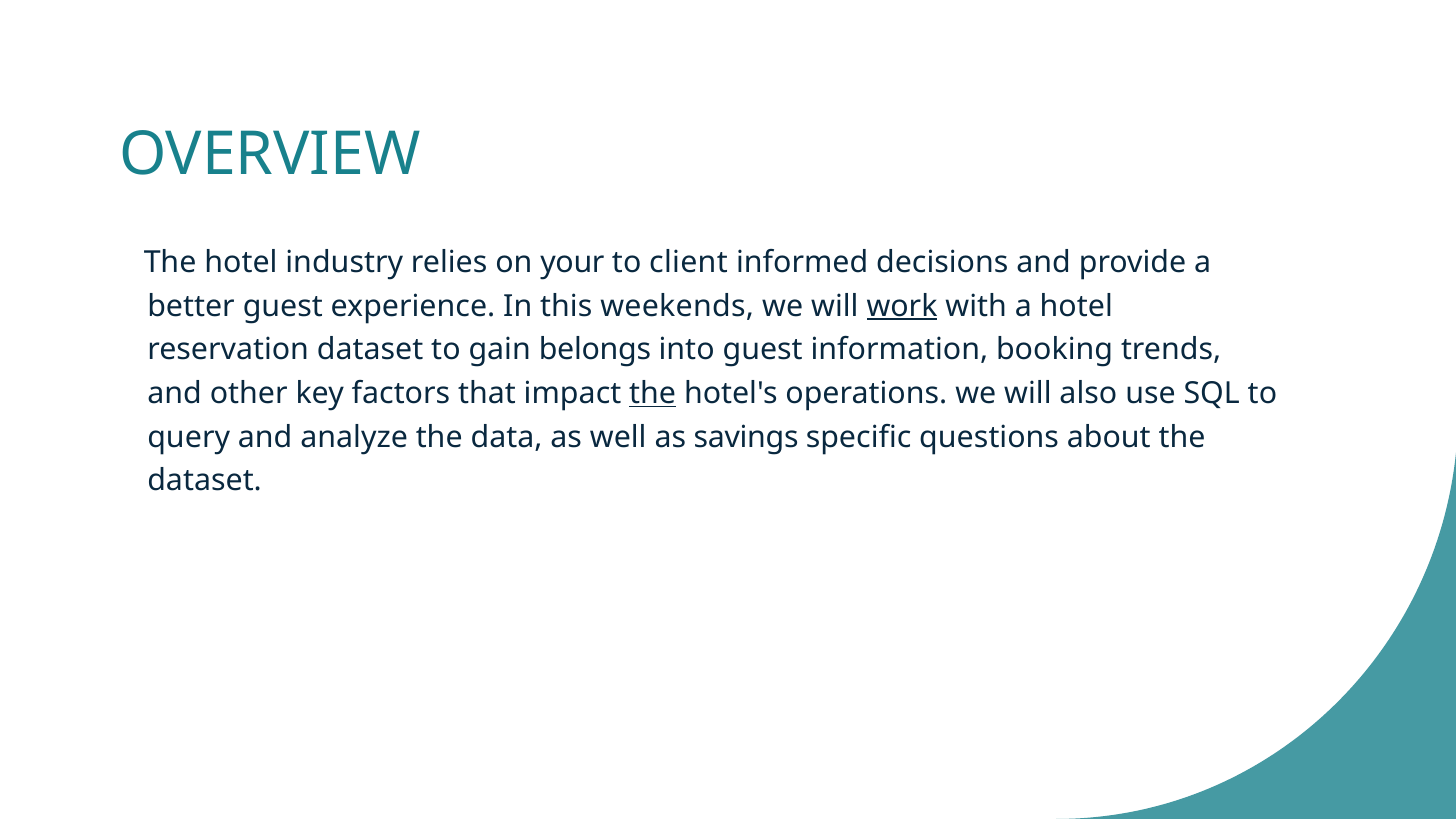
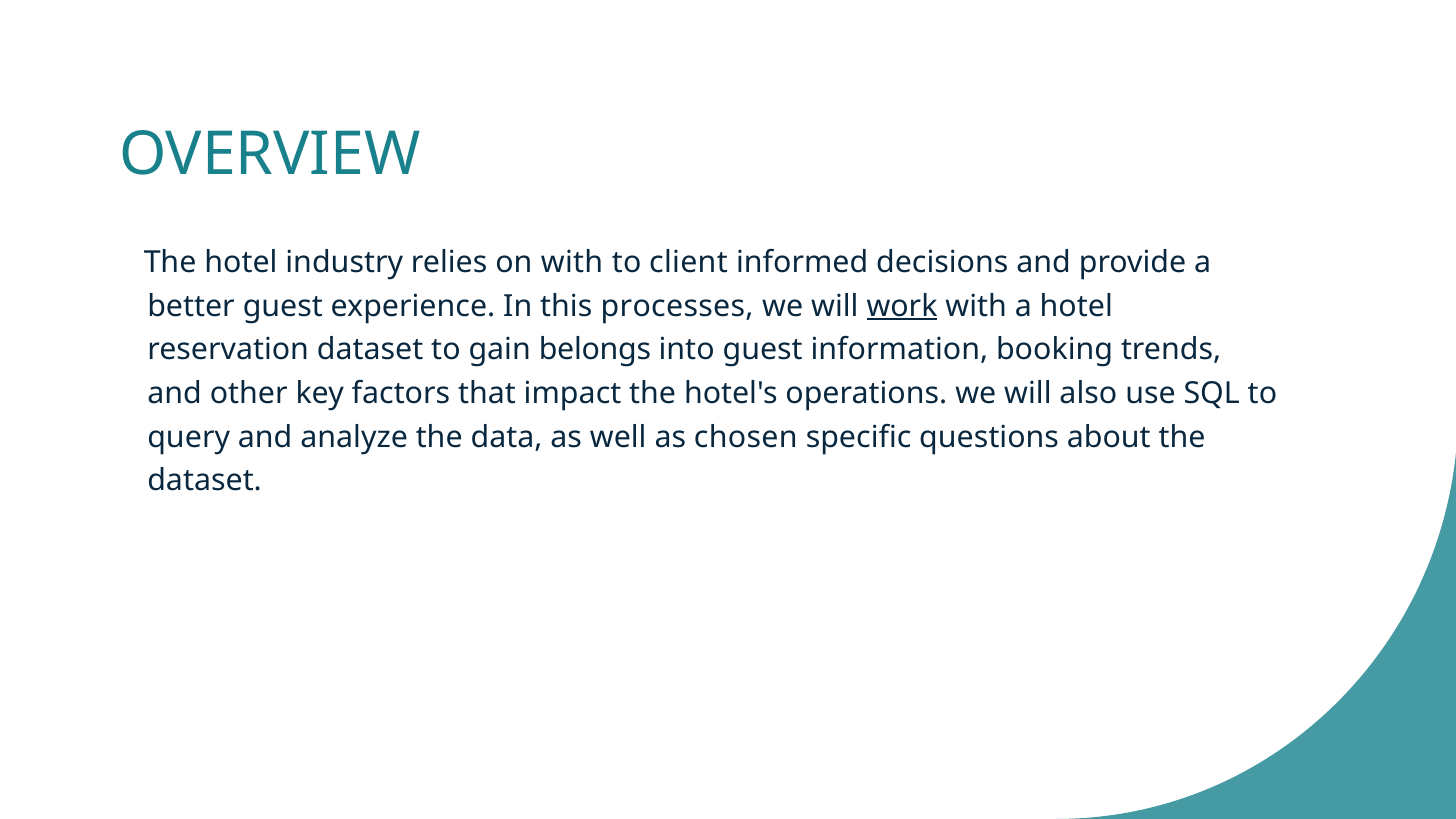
on your: your -> with (572, 262)
weekends: weekends -> processes (677, 306)
the underline: present -> none (653, 394)
savings: savings -> chosen (746, 437)
